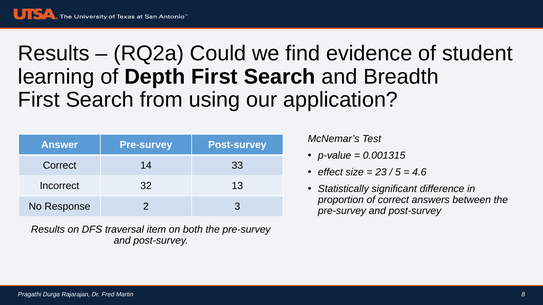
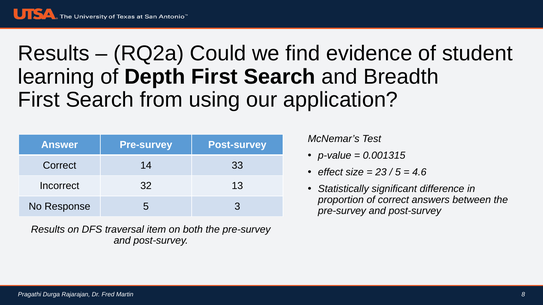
Response 2: 2 -> 5 (146, 207)
